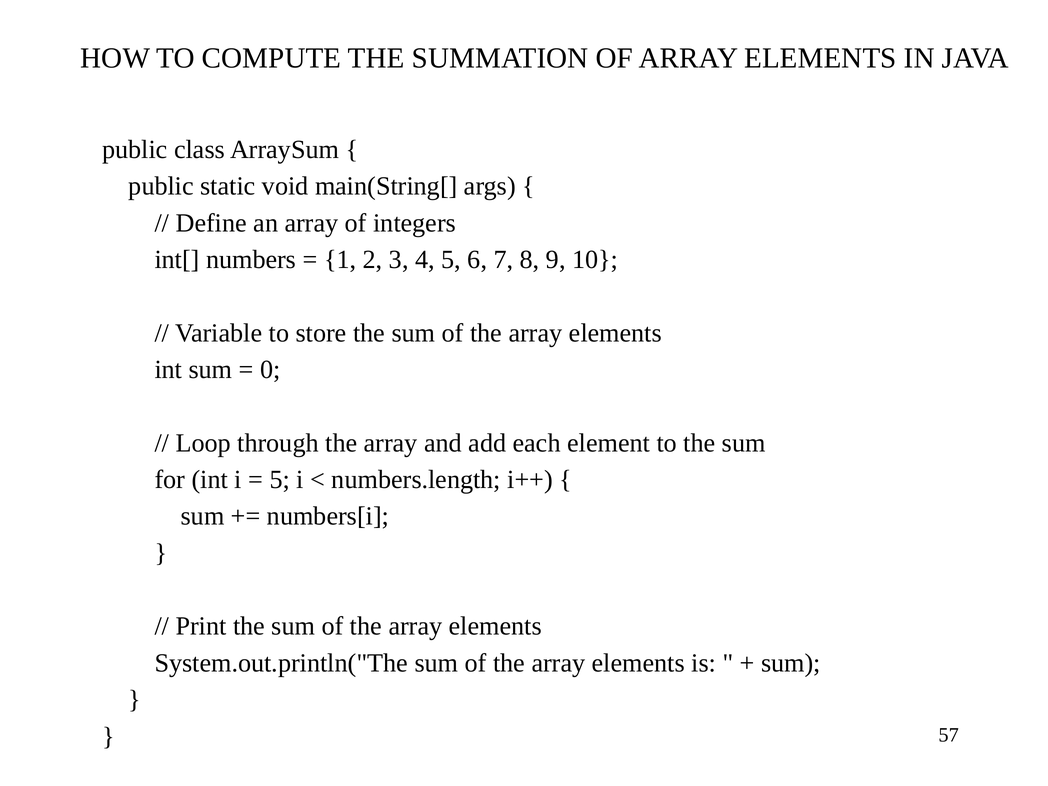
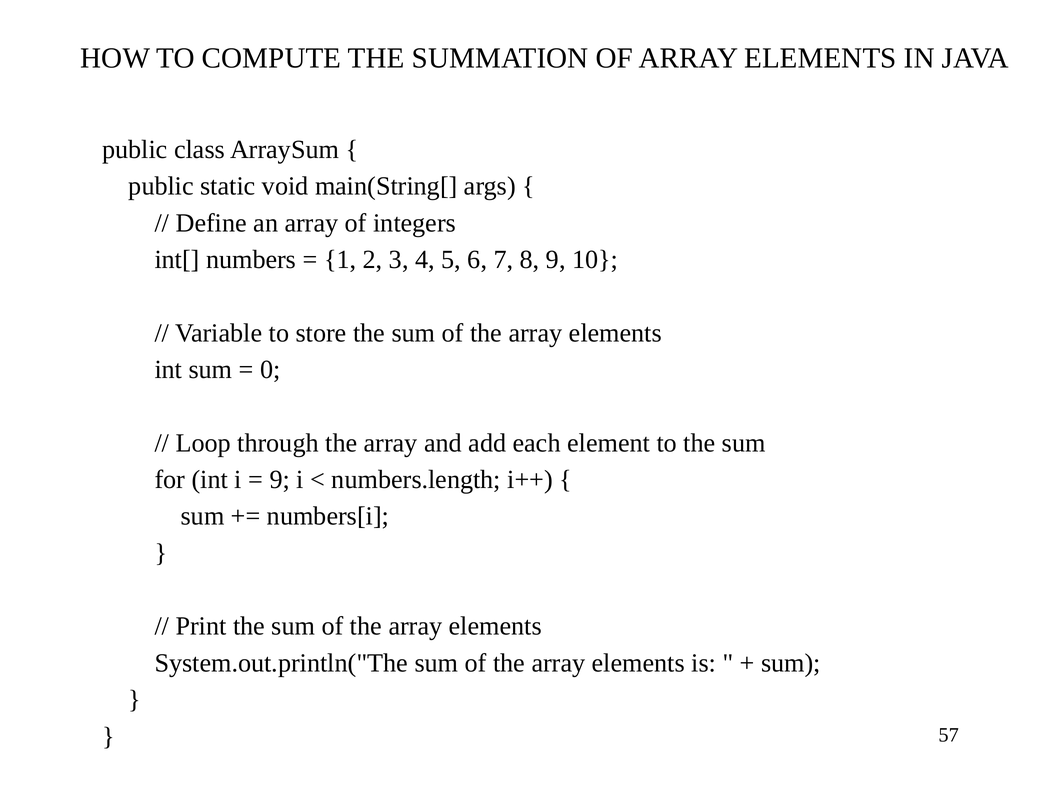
5: 5 -> 9 (280, 480)
